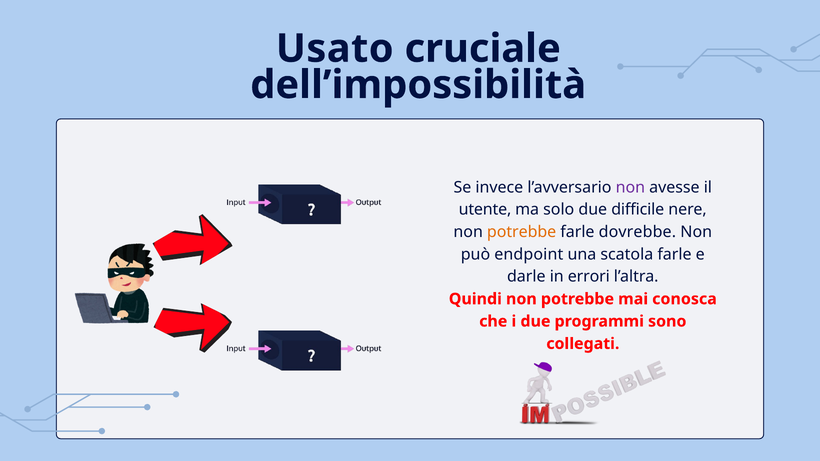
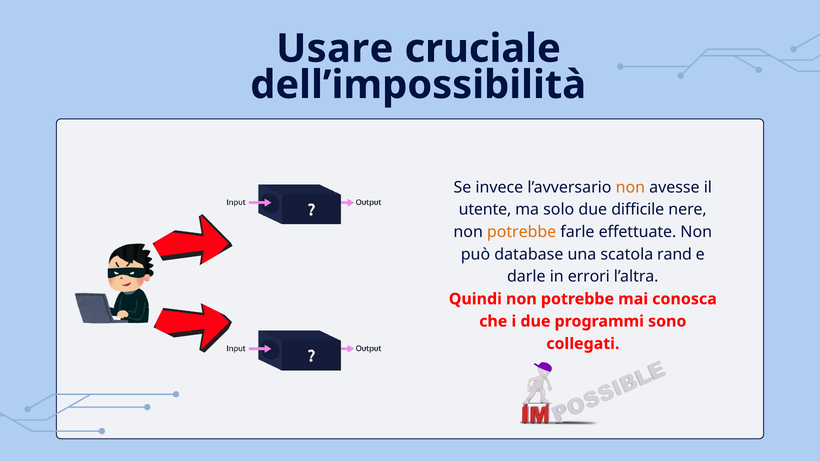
Usato: Usato -> Usare (335, 49)
non colour: purple -> orange (630, 187)
dovrebbe: dovrebbe -> effettuate (637, 232)
endpoint: endpoint -> database (529, 254)
scatola farle: farle -> rand (675, 254)
